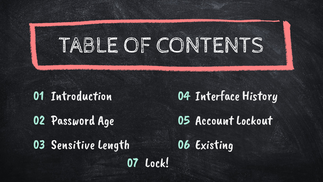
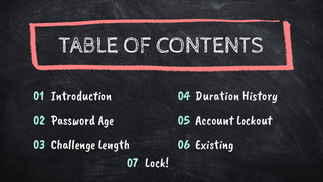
Interface: Interface -> Duration (217, 96)
Sensitive: Sensitive -> Challenge (73, 144)
